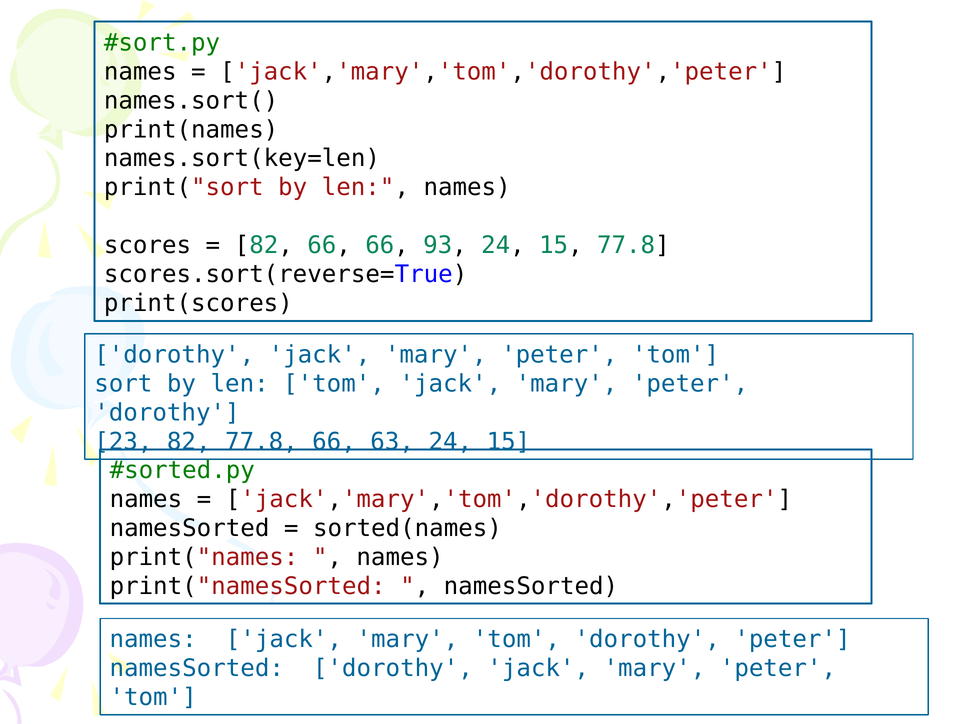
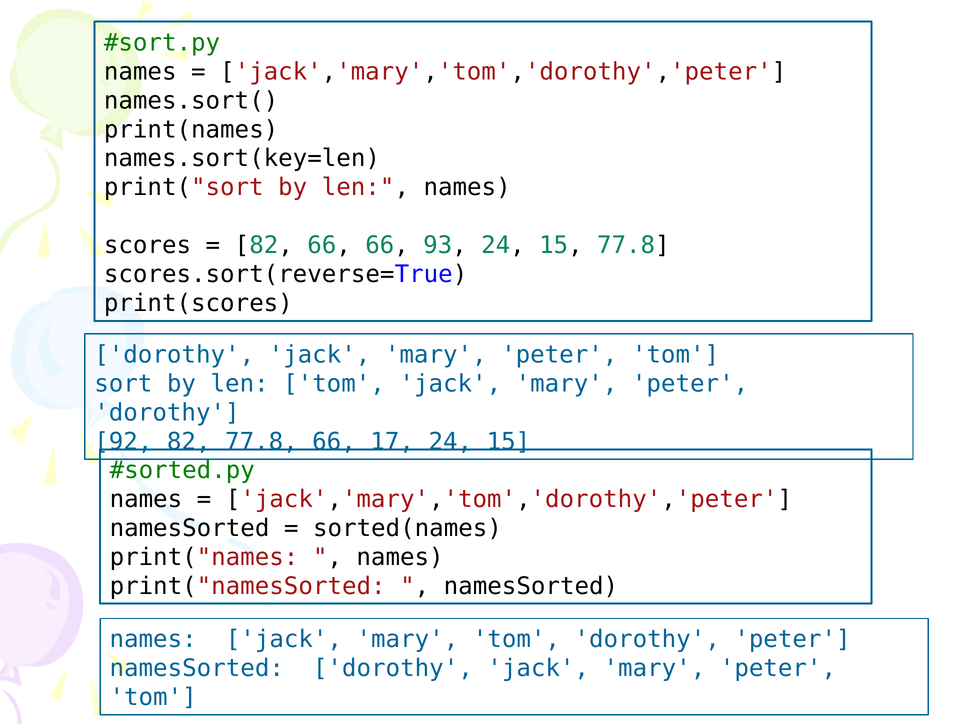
23: 23 -> 92 (123, 442)
63: 63 -> 17 (392, 442)
